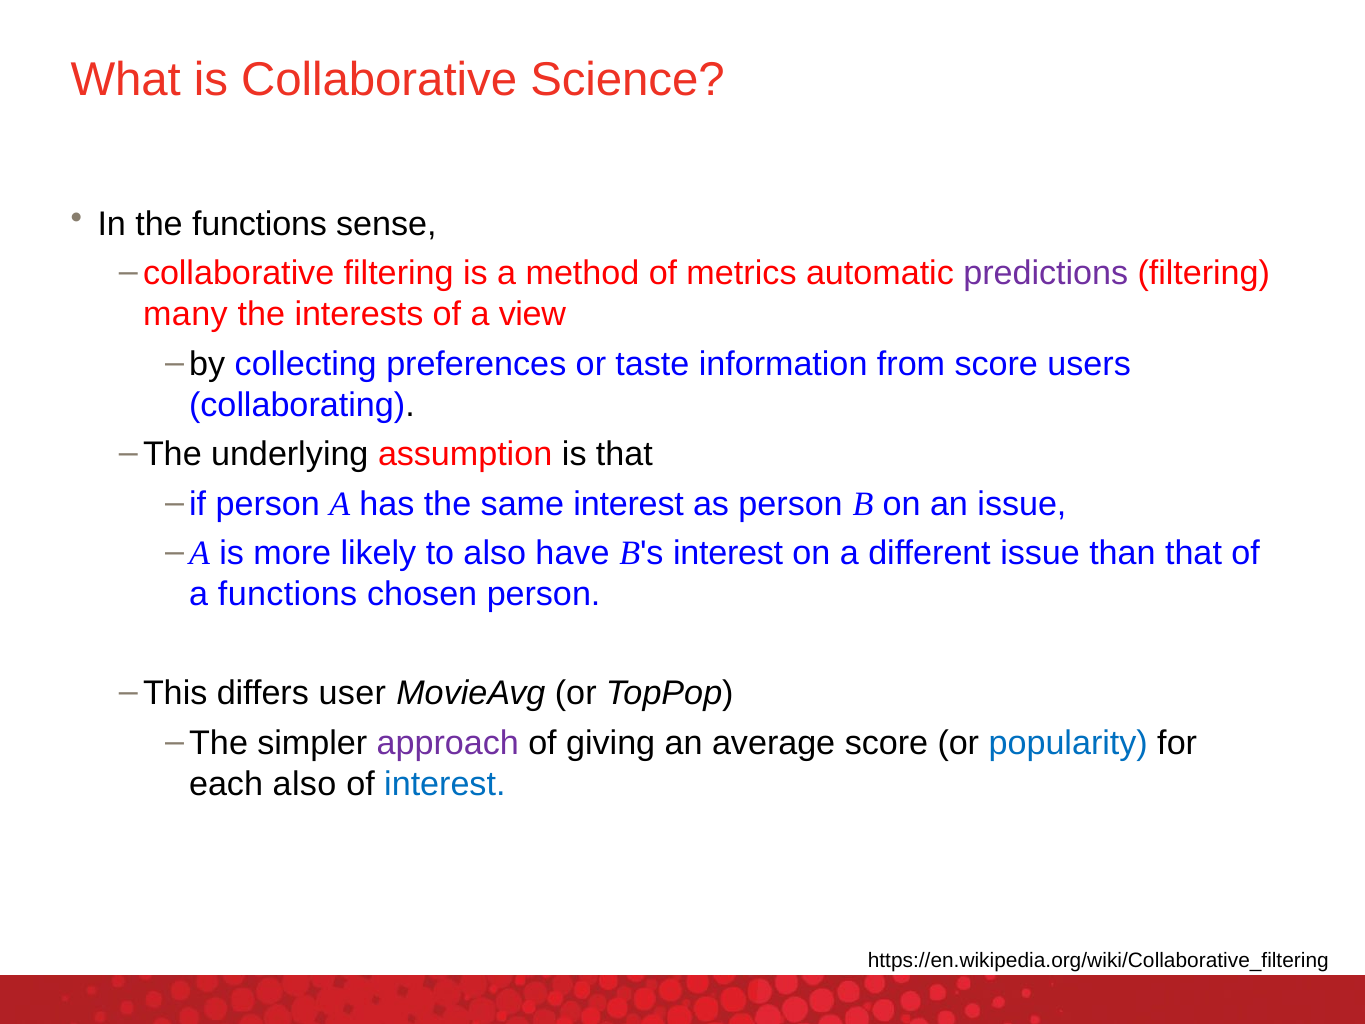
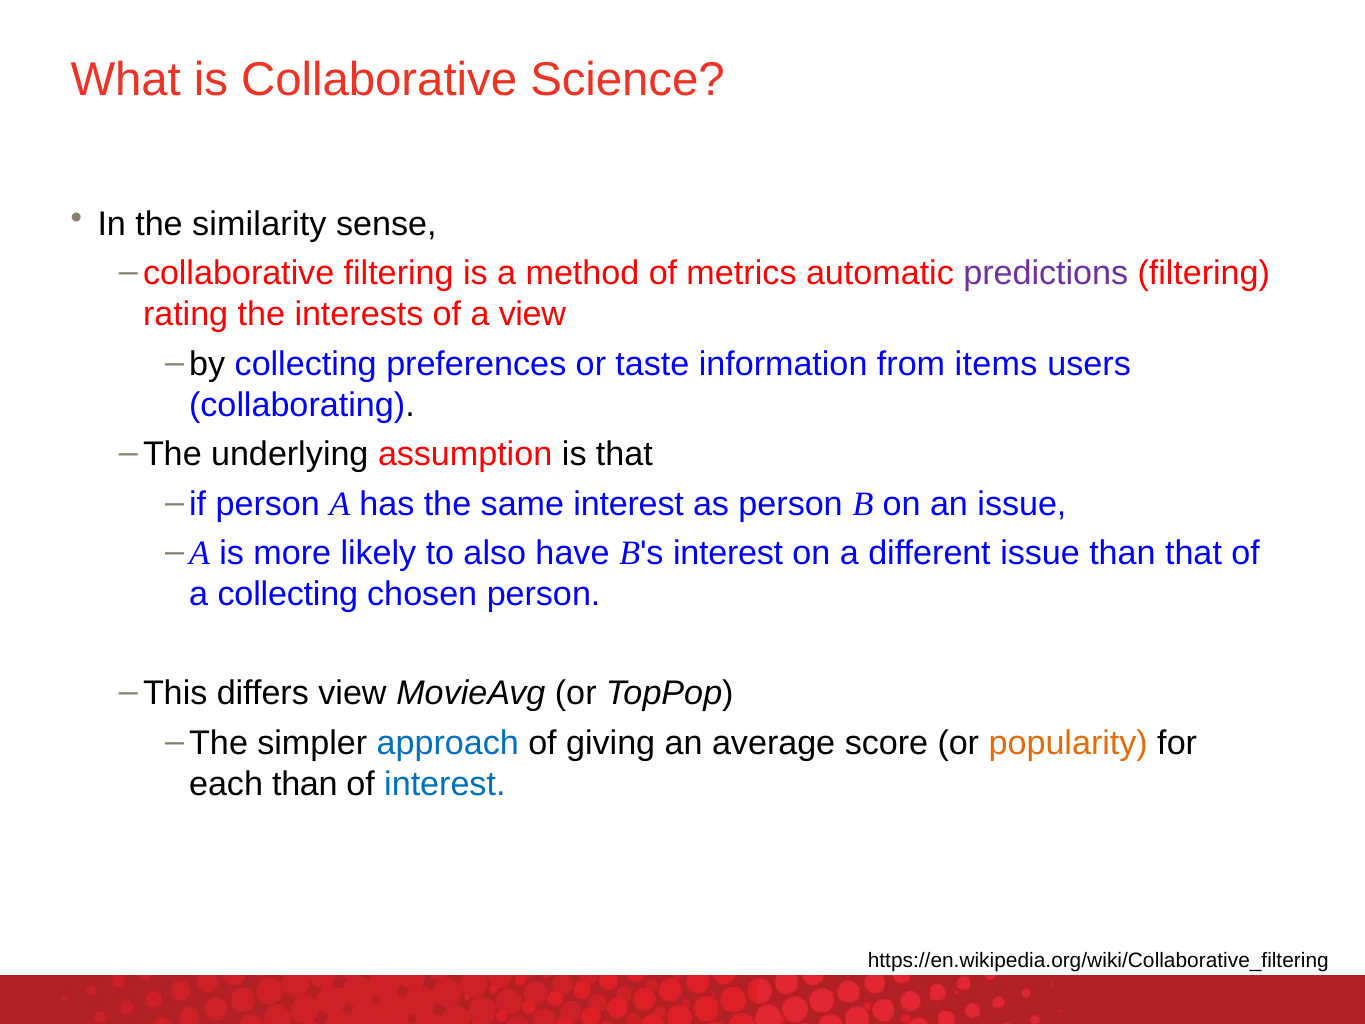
the functions: functions -> similarity (259, 224)
many: many -> rating (186, 314)
from score: score -> items (996, 364)
a functions: functions -> collecting (288, 594)
differs user: user -> view (353, 693)
approach colour: purple -> blue (448, 743)
popularity colour: blue -> orange (1068, 743)
each also: also -> than (305, 784)
